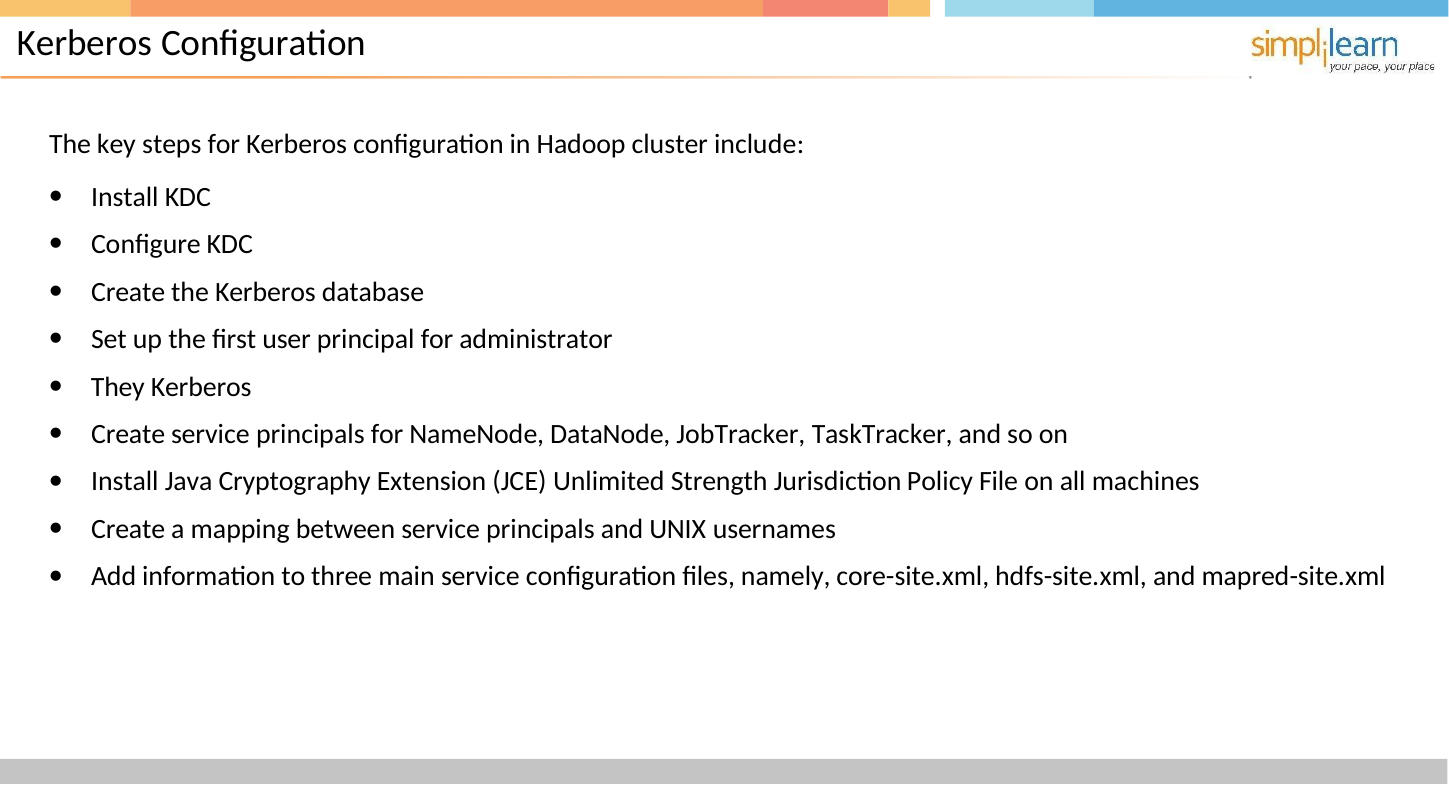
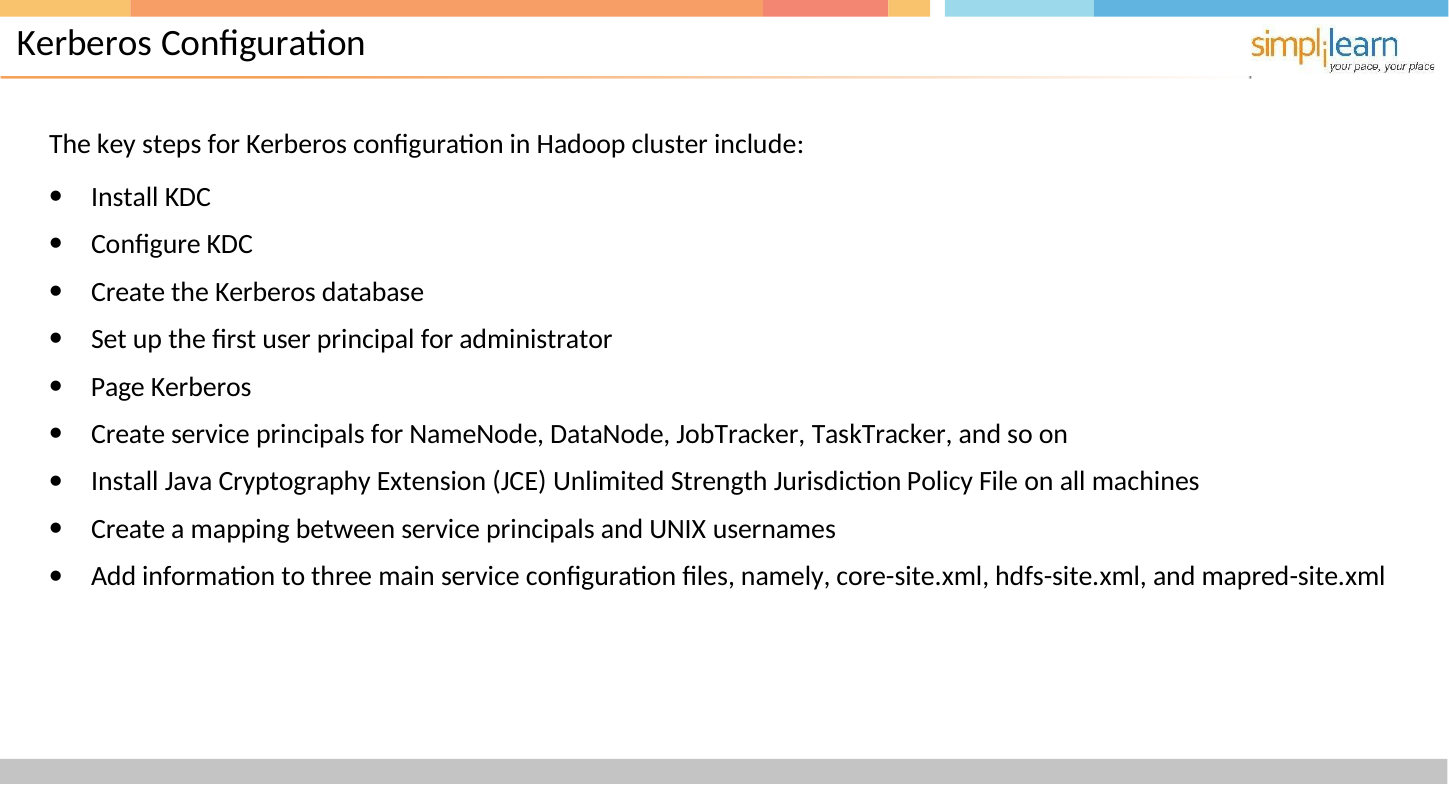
They: They -> Page (118, 387)
